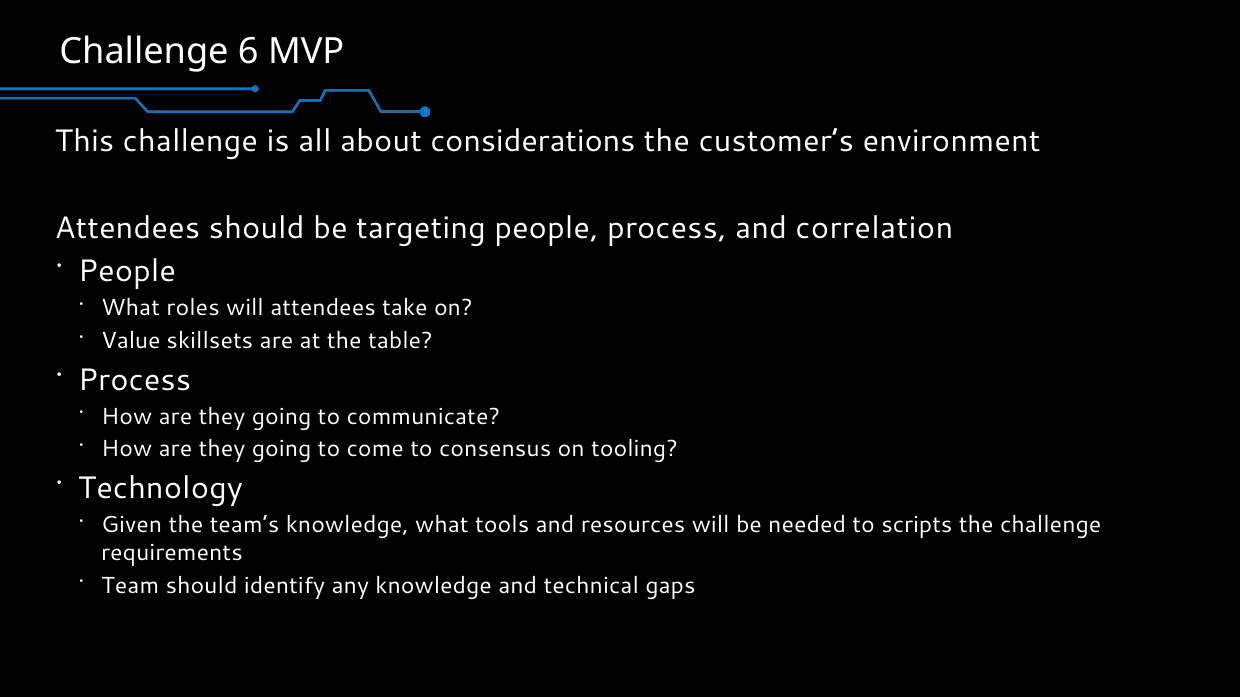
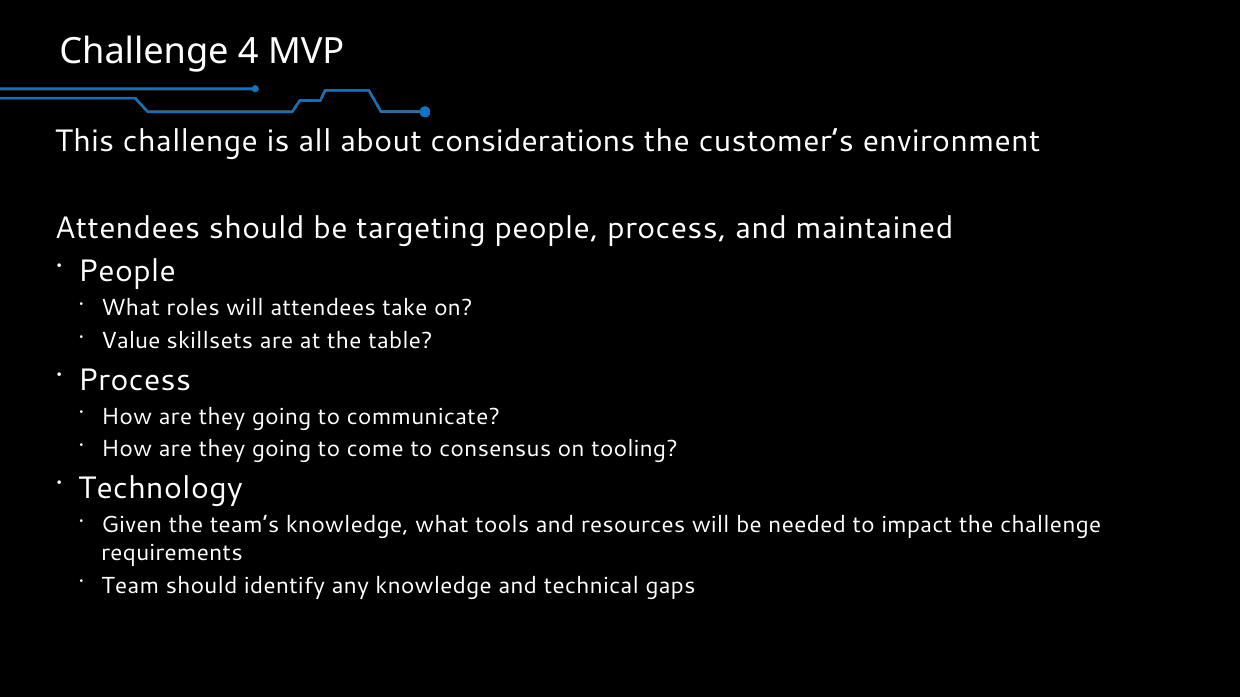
6: 6 -> 4 (248, 52)
correlation: correlation -> maintained (874, 228)
scripts: scripts -> impact (917, 525)
